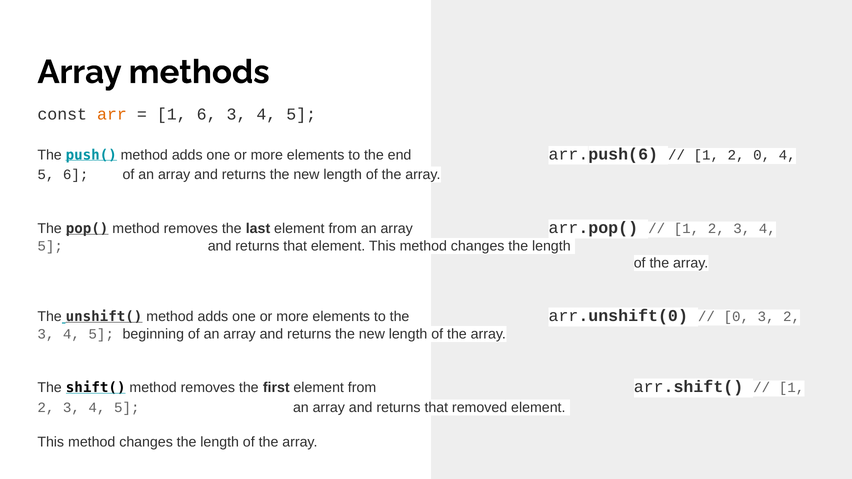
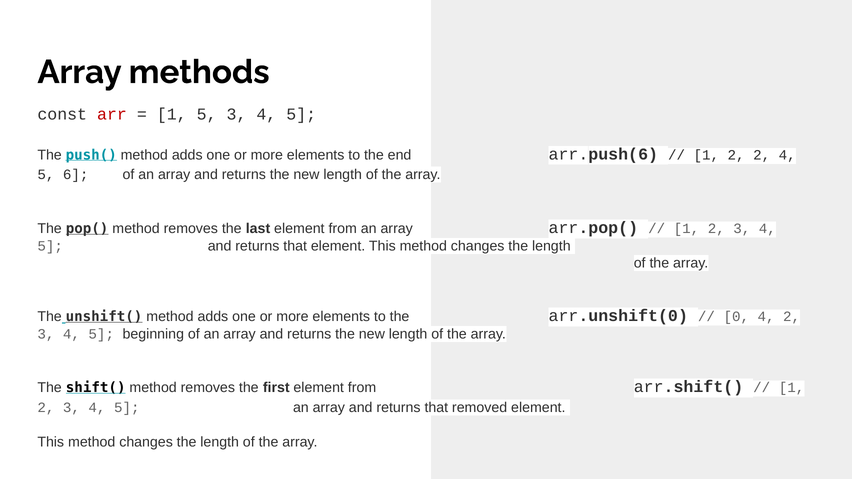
arr colour: orange -> red (112, 114)
1 6: 6 -> 5 (207, 114)
2 0: 0 -> 2 (762, 155)
0 3: 3 -> 4 (766, 317)
